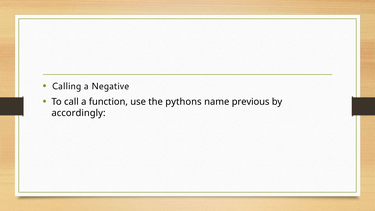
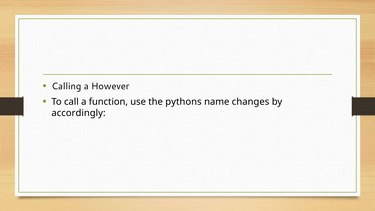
Negative: Negative -> However (110, 86)
previous: previous -> changes (251, 102)
